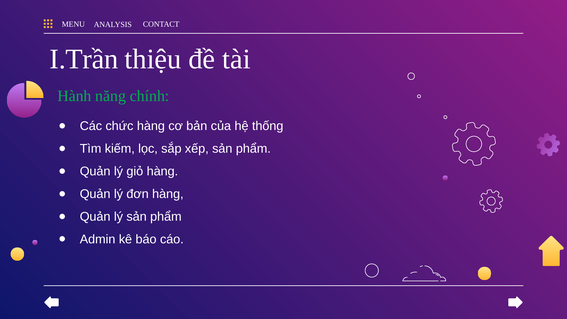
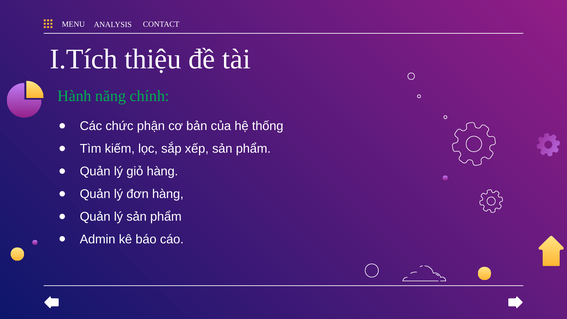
I.Trần: I.Trần -> I.Tích (84, 59)
chức hàng: hàng -> phận (151, 126)
